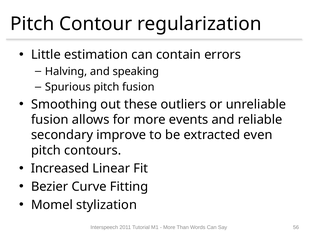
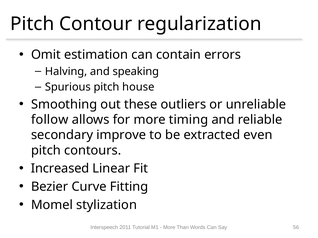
Little: Little -> Omit (46, 55)
pitch fusion: fusion -> house (138, 87)
fusion: fusion -> follow (50, 120)
events: events -> timing (189, 120)
